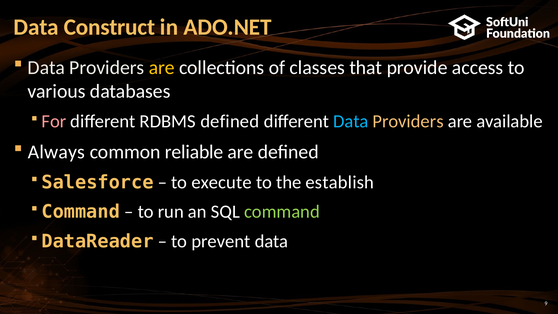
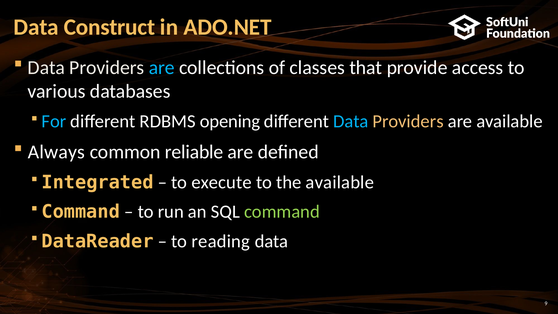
are colour: yellow -> light blue (162, 68)
For colour: pink -> light blue (54, 121)
RDBMS defined: defined -> opening (230, 121)
Salesforce: Salesforce -> Integrated (98, 182)
the establish: establish -> available (340, 182)
prevent: prevent -> reading (221, 241)
